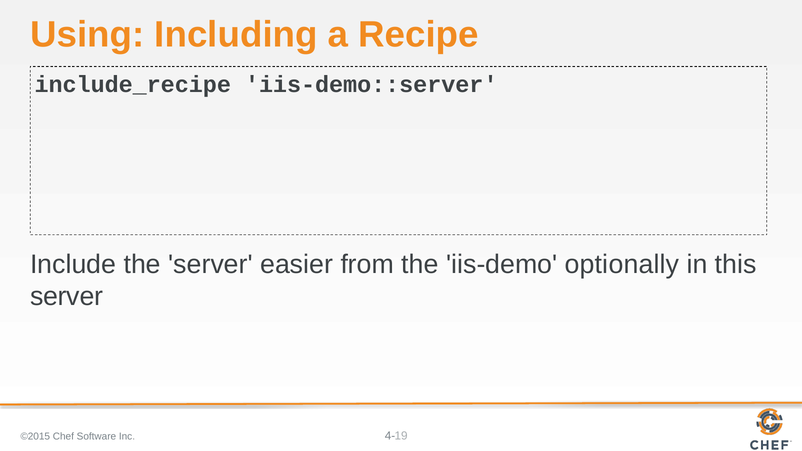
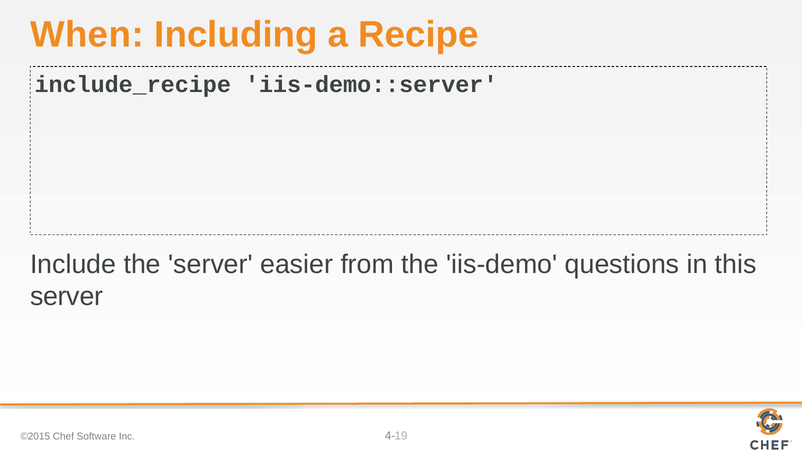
Using: Using -> When (87, 35)
optionally: optionally -> questions (622, 265)
